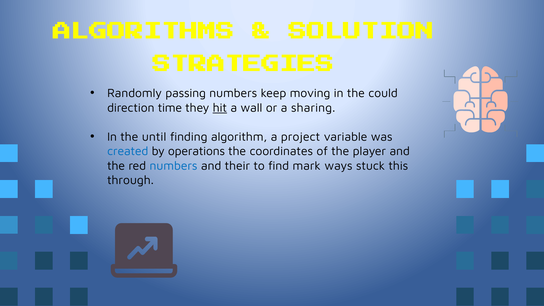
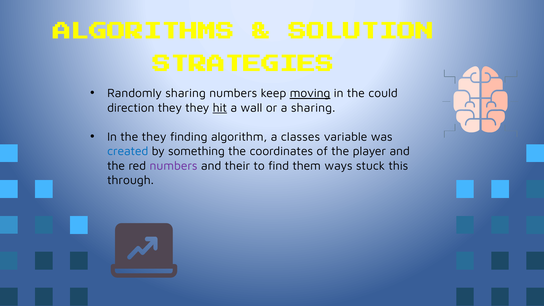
Randomly passing: passing -> sharing (186, 93)
moving underline: none -> present (310, 93)
direction time: time -> they (170, 108)
the until: until -> they (154, 137)
project: project -> classes (300, 137)
operations: operations -> something (197, 151)
numbers colour: blue -> purple (174, 166)
mark: mark -> them (307, 166)
